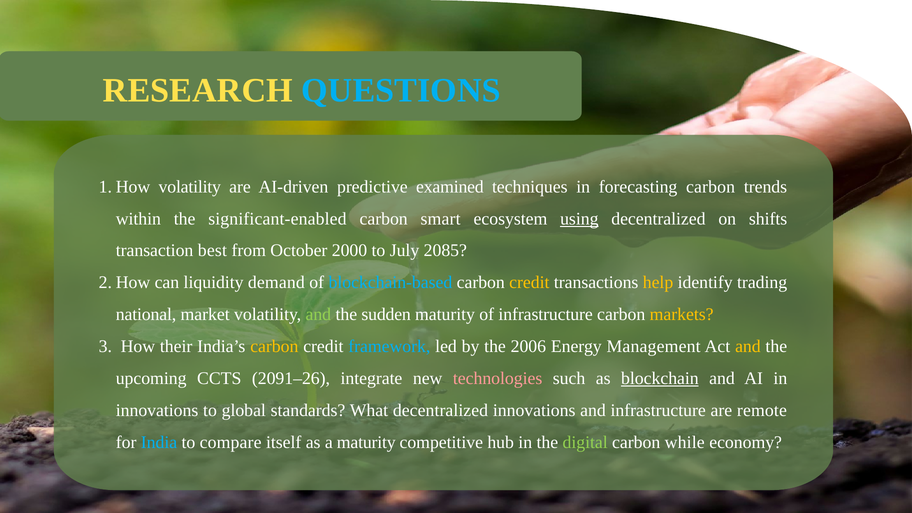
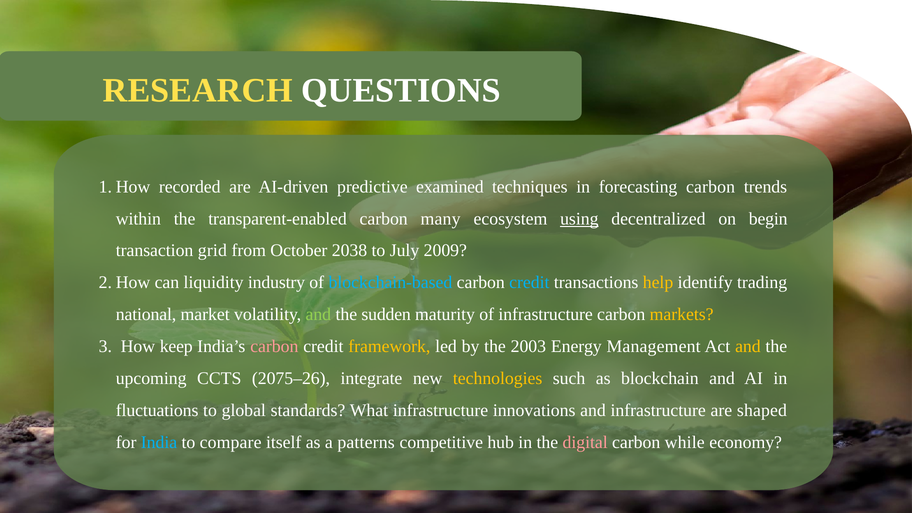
QUESTIONS colour: light blue -> white (401, 91)
volatility: volatility -> recorded (190, 187)
significant-enabled: significant-enabled -> transparent-enabled (278, 219)
smart: smart -> many (441, 219)
shifts: shifts -> begin (768, 219)
best: best -> grid (212, 251)
2000: 2000 -> 2038 (350, 251)
2085: 2085 -> 2009 (445, 251)
demand: demand -> industry (276, 283)
credit colour: yellow -> light blue (529, 283)
their: their -> keep (176, 346)
carbon colour: yellow -> pink (274, 346)
framework colour: light blue -> yellow (389, 346)
2006: 2006 -> 2003 (528, 346)
2091–26: 2091–26 -> 2075–26 (291, 378)
technologies colour: pink -> yellow (498, 378)
blockchain underline: present -> none (660, 378)
innovations: innovations -> fluctuations (157, 410)
What decentralized: decentralized -> infrastructure (441, 410)
remote: remote -> shaped (762, 410)
a maturity: maturity -> patterns (366, 442)
digital colour: light green -> pink (585, 442)
